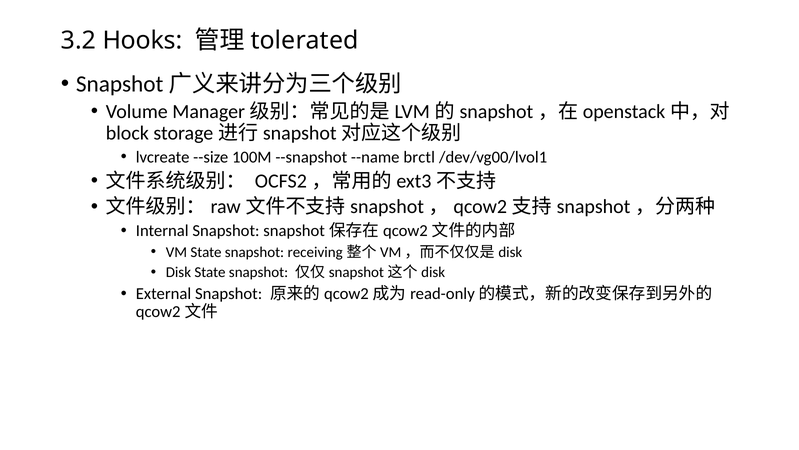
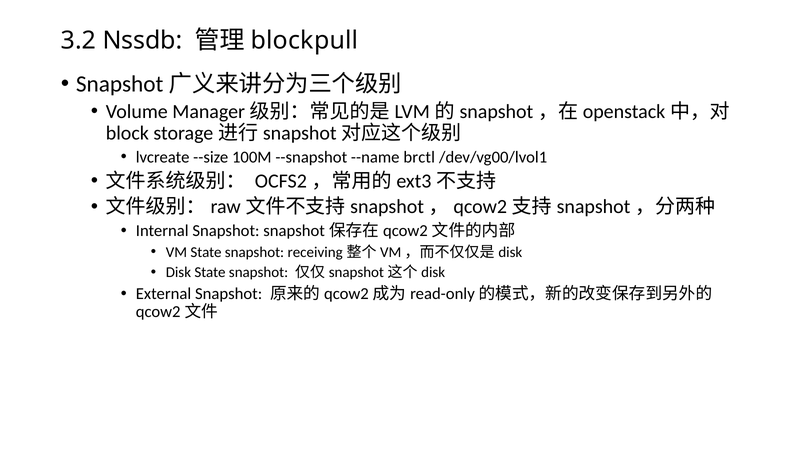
Hooks: Hooks -> Nssdb (142, 40)
tolerated: tolerated -> blockpull (304, 40)
